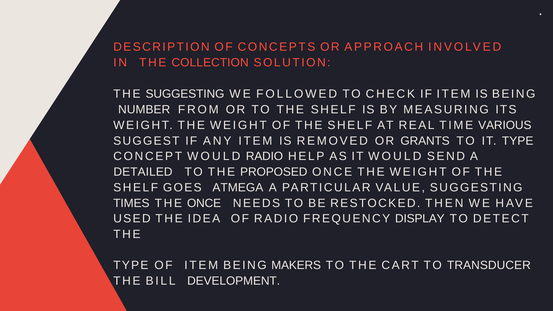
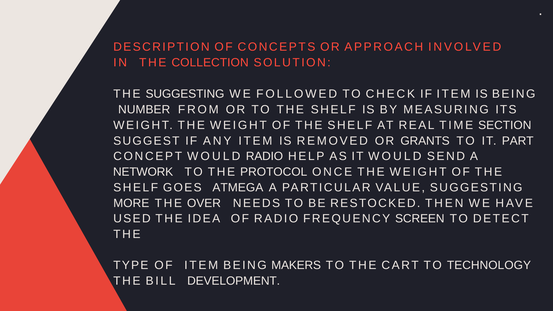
VARIOUS: VARIOUS -> SECTION (505, 125)
IT TYPE: TYPE -> PART (518, 141)
DETAILED: DETAILED -> NETWORK (143, 172)
PROPOSED: PROPOSED -> PROTOCOL (274, 172)
TIMES: TIMES -> MORE (131, 203)
THE ONCE: ONCE -> OVER (204, 203)
DISPLAY: DISPLAY -> SCREEN (420, 219)
TRANSDUCER: TRANSDUCER -> TECHNOLOGY (489, 265)
